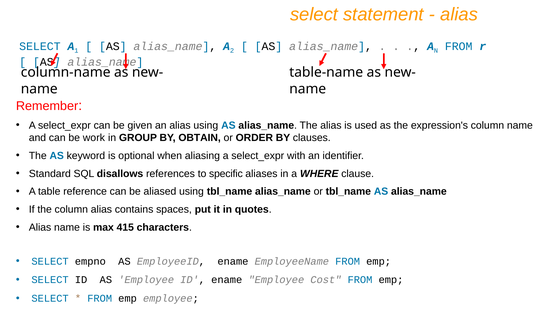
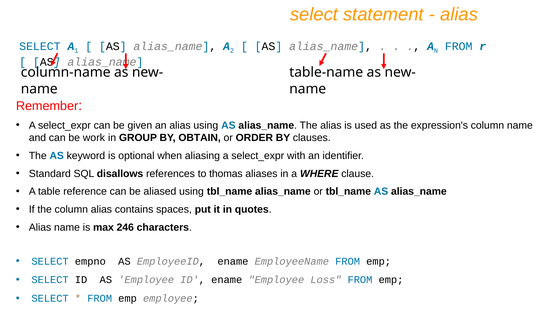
specific: specific -> thomas (226, 174)
415: 415 -> 246 (125, 227)
Cost: Cost -> Loss (326, 280)
